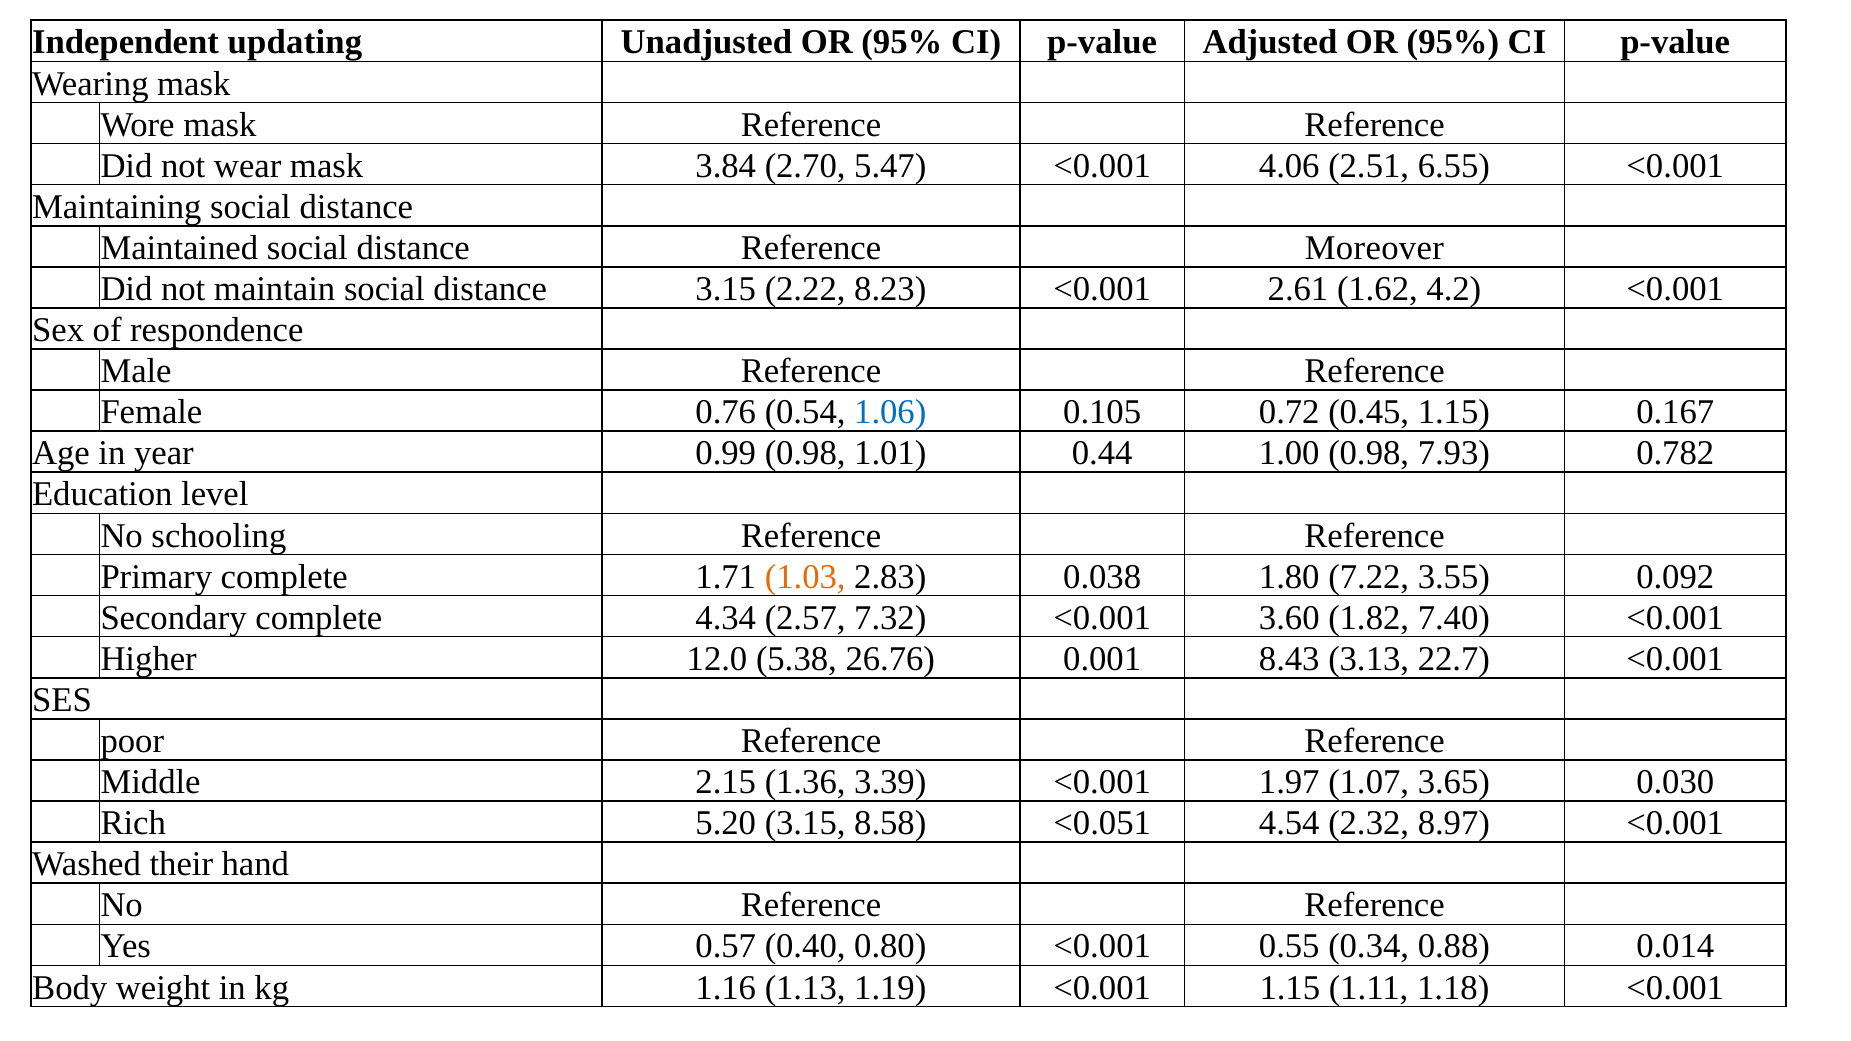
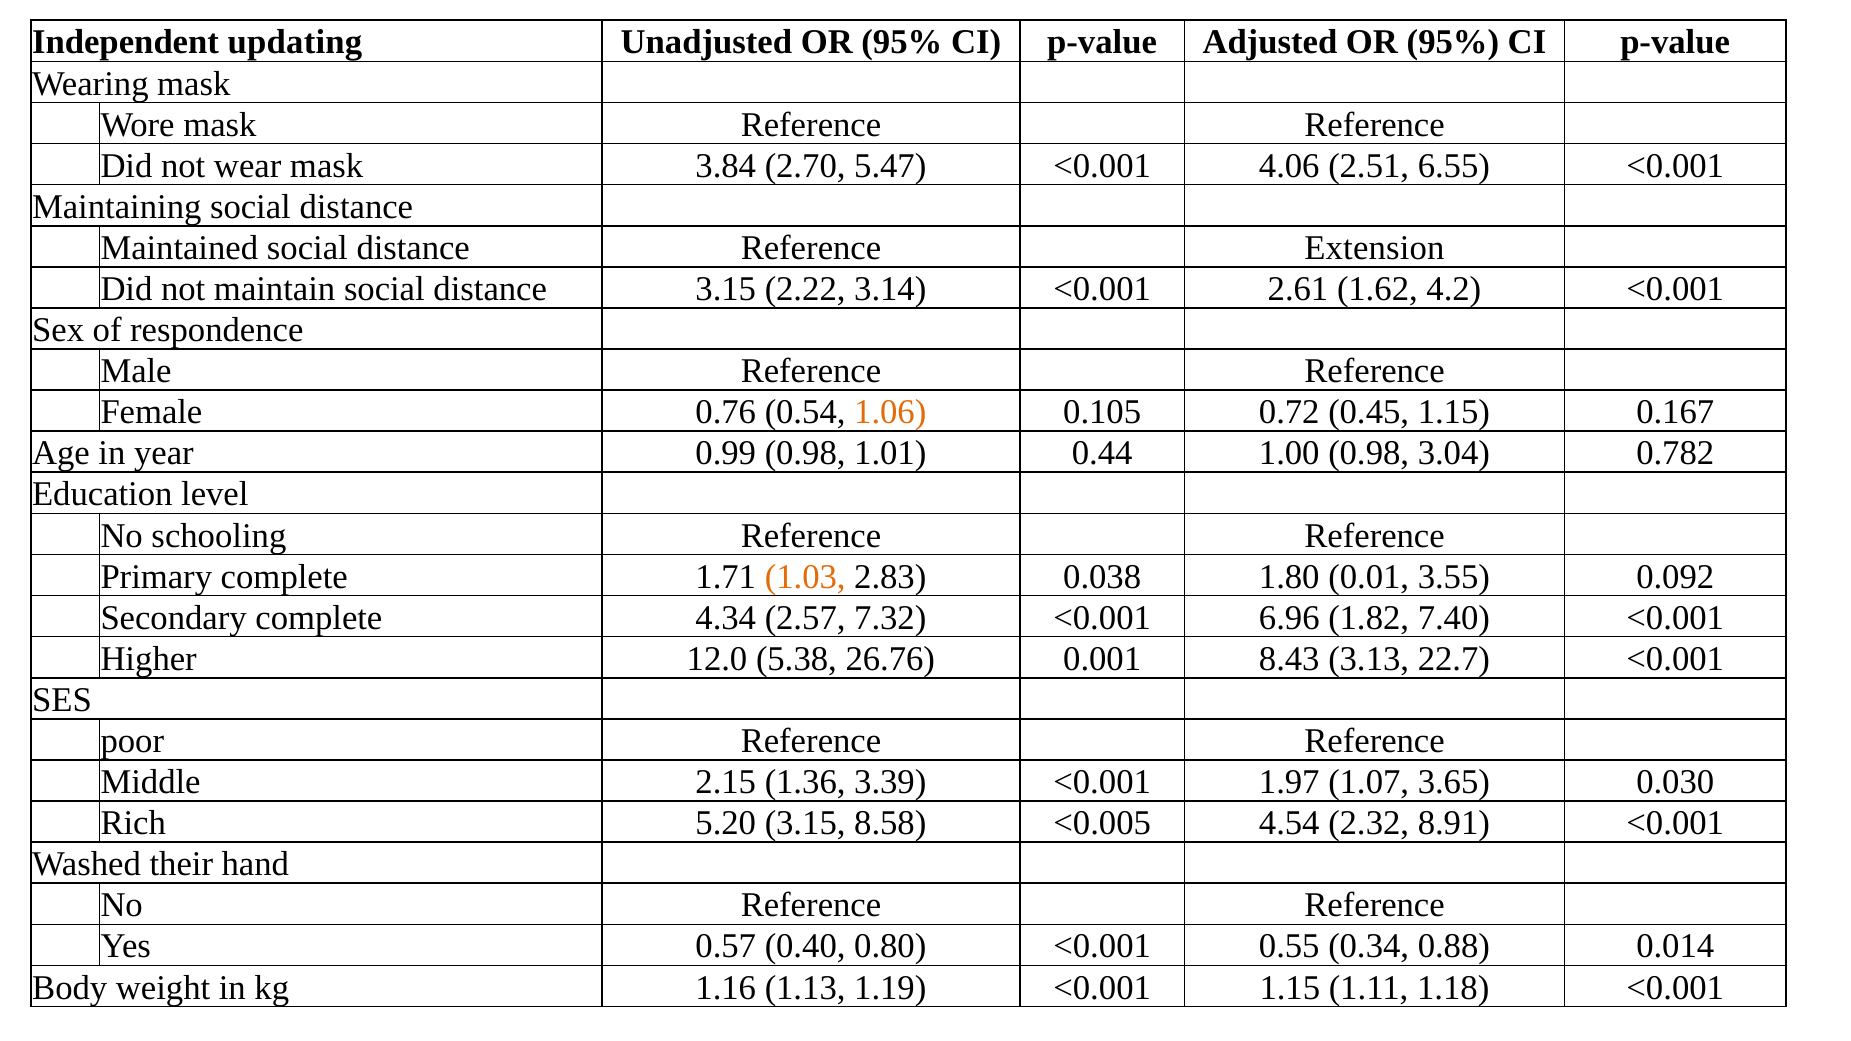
Moreover: Moreover -> Extension (1374, 248)
8.23: 8.23 -> 3.14 (890, 289)
1.06 colour: blue -> orange (890, 412)
7.93: 7.93 -> 3.04 (1454, 453)
7.22: 7.22 -> 0.01 (1369, 577)
3.60: 3.60 -> 6.96 (1289, 618)
<0.051: <0.051 -> <0.005 (1102, 823)
8.97: 8.97 -> 8.91 (1454, 823)
